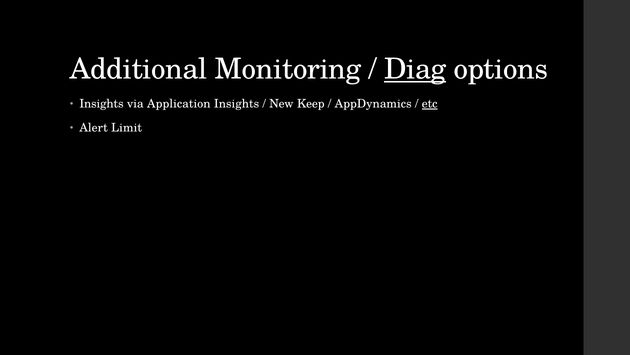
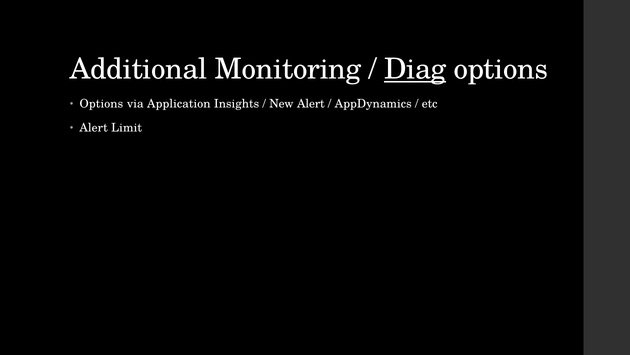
Insights: Insights -> Options (101, 104)
New Keep: Keep -> Alert (311, 104)
etc underline: present -> none (430, 104)
